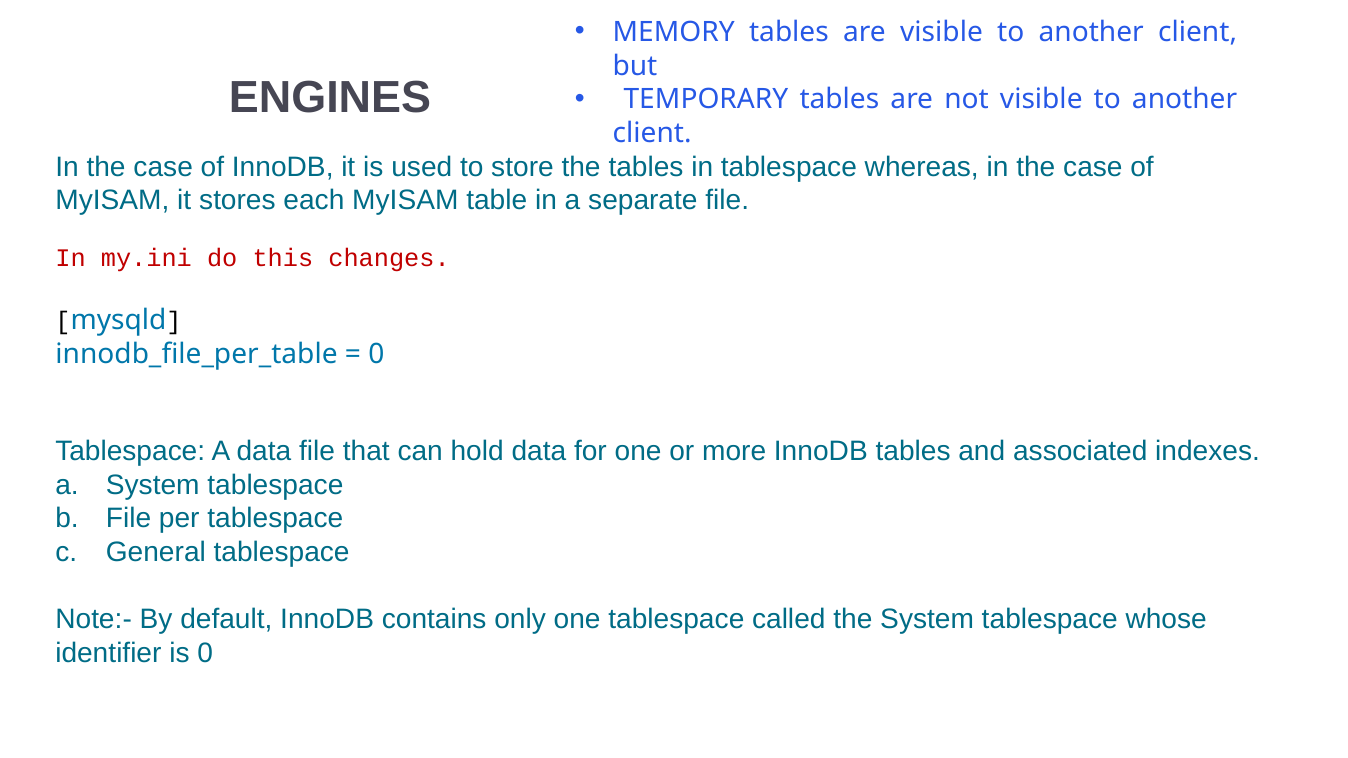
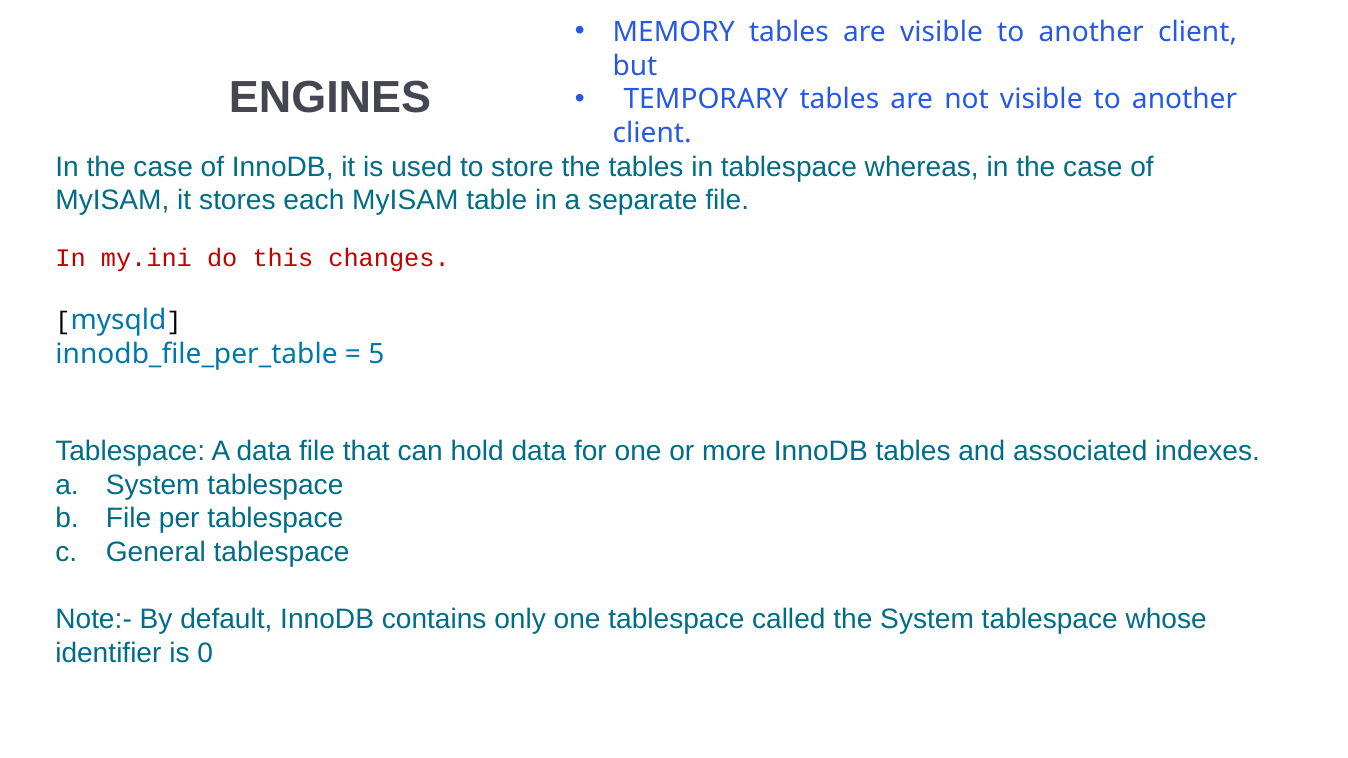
0: 0 -> 5 (376, 354)
